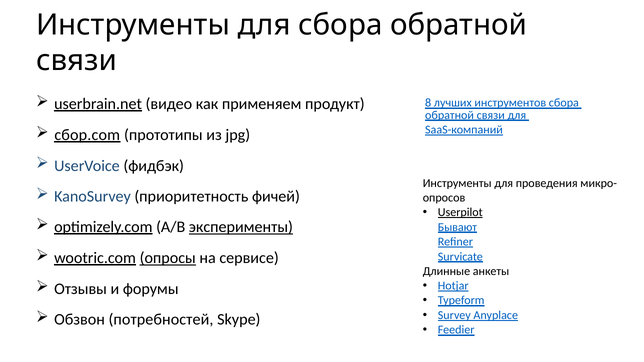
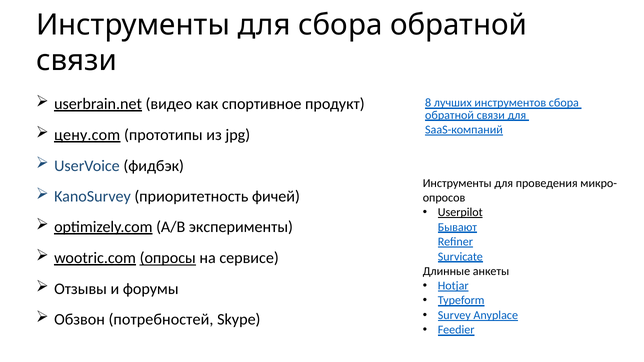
применяем: применяем -> спортивное (262, 104)
сбор.com: сбор.com -> цену.com (87, 135)
эксперименты underline: present -> none (241, 227)
